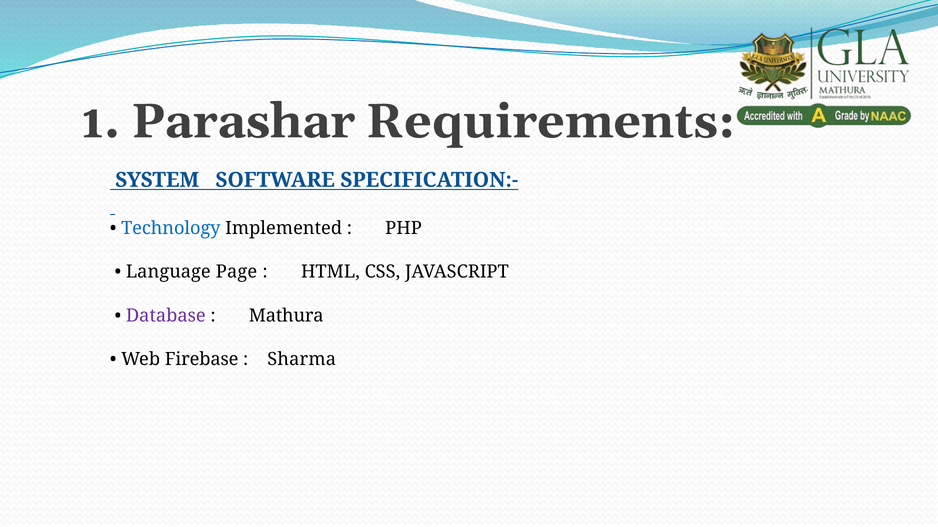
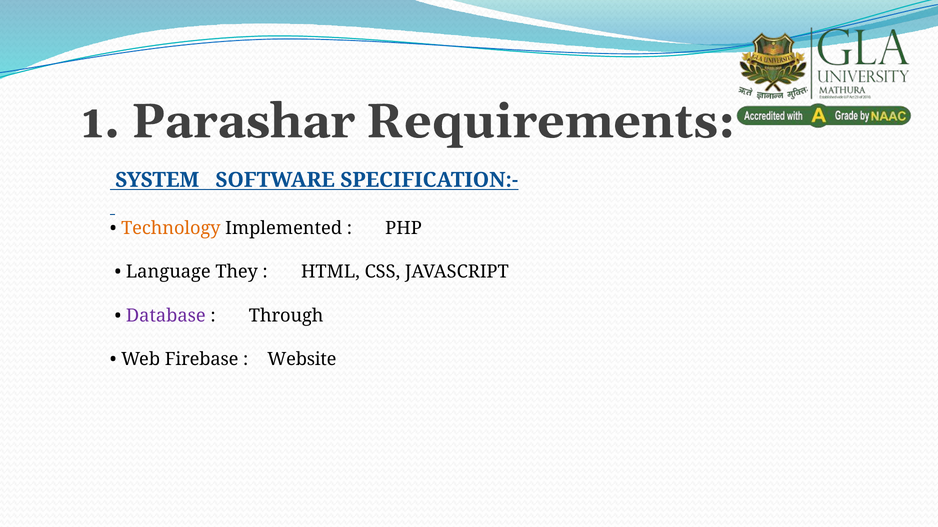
Technology colour: blue -> orange (171, 228)
Page: Page -> They (237, 272)
Mathura: Mathura -> Through (286, 316)
Sharma: Sharma -> Website (302, 360)
